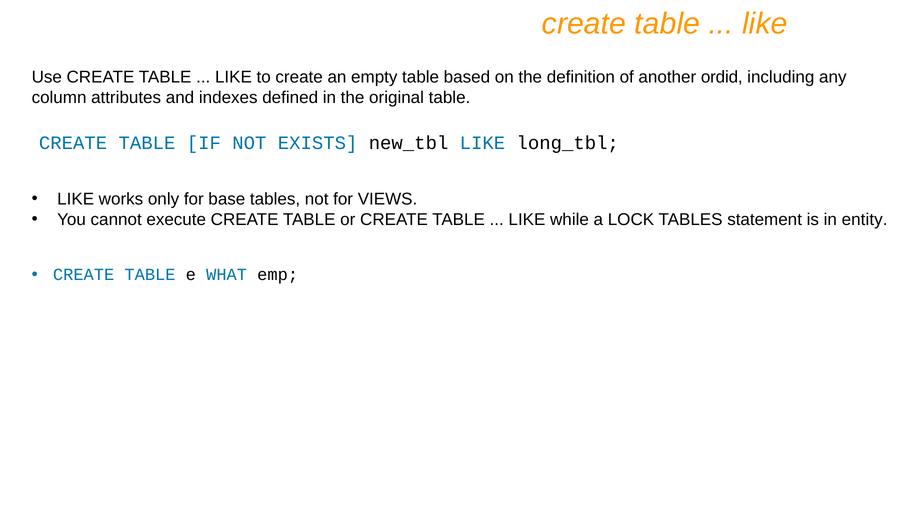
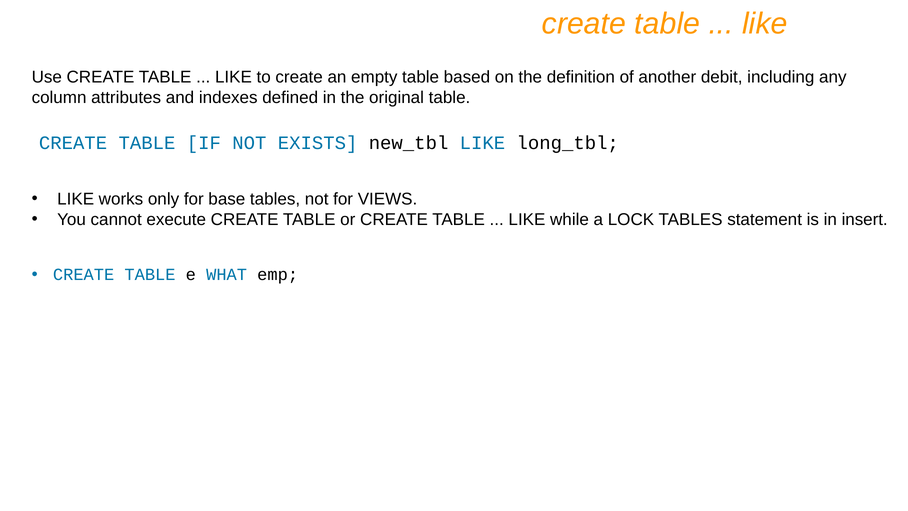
ordid: ordid -> debit (722, 77)
entity: entity -> insert (865, 219)
